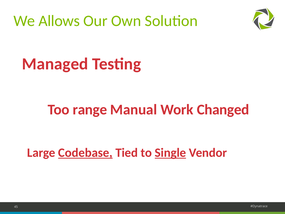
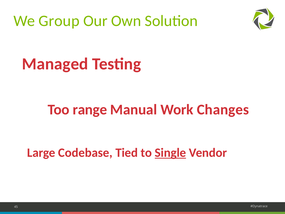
Allows: Allows -> Group (59, 21)
Changed: Changed -> Changes (223, 109)
Codebase underline: present -> none (85, 153)
